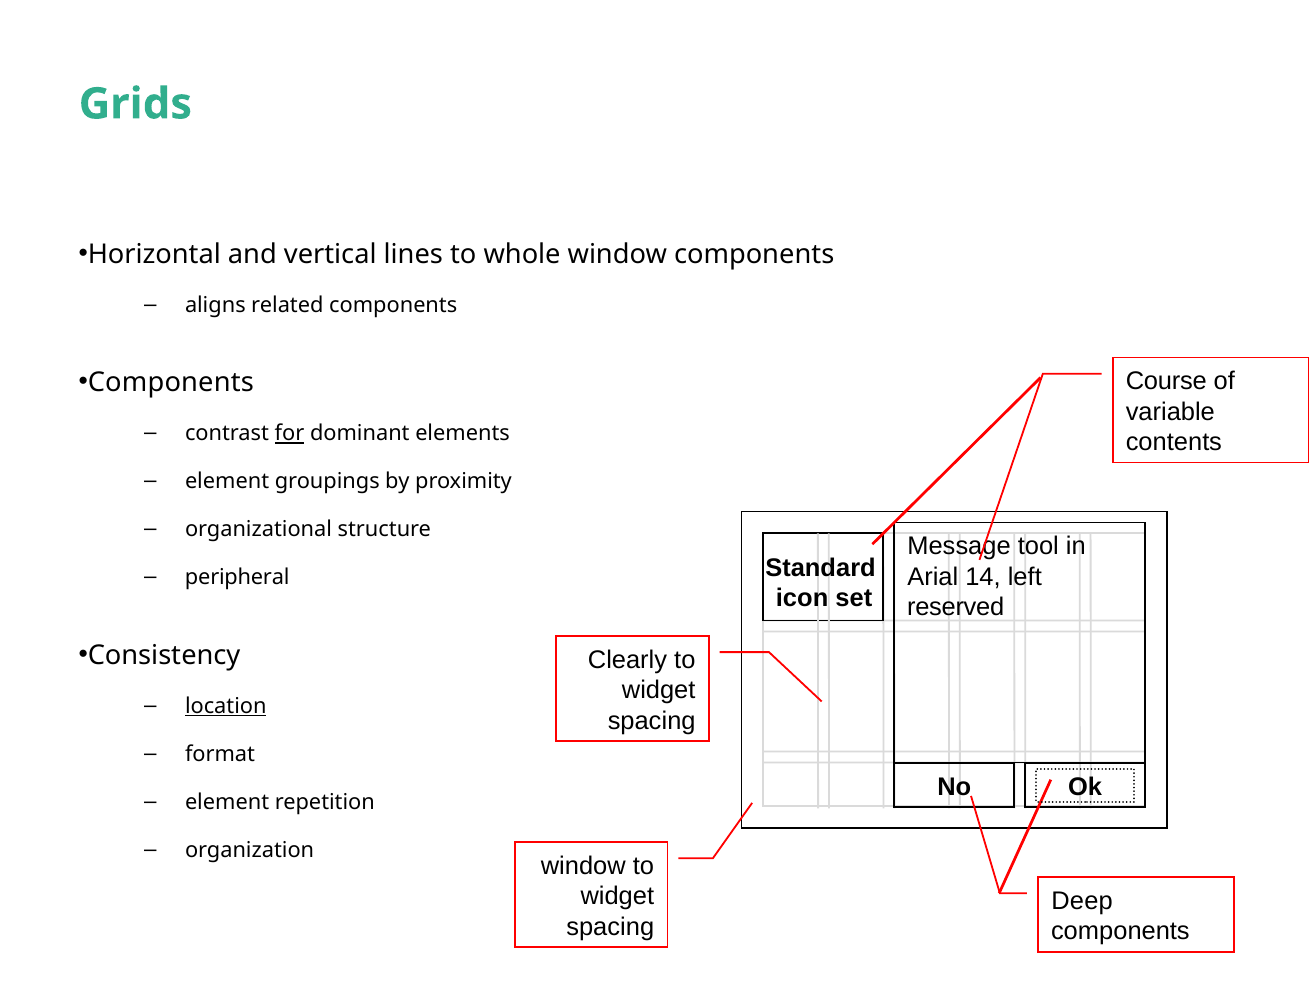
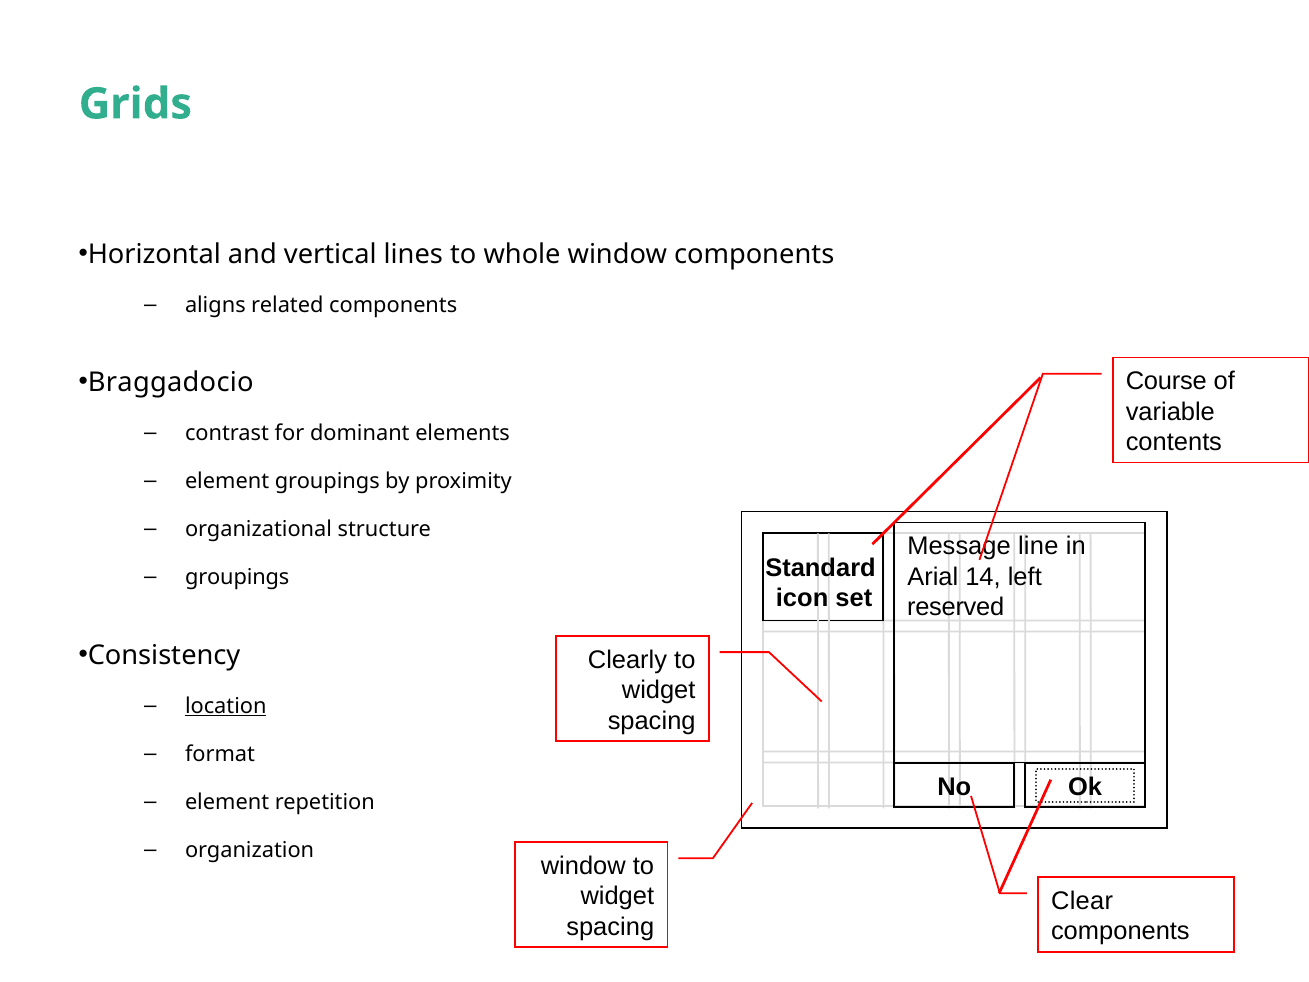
Components: Components -> Braggadocio (171, 383)
for underline: present -> none (289, 433)
tool: tool -> line (1038, 546)
peripheral: peripheral -> groupings (237, 577)
Deep: Deep -> Clear (1082, 901)
